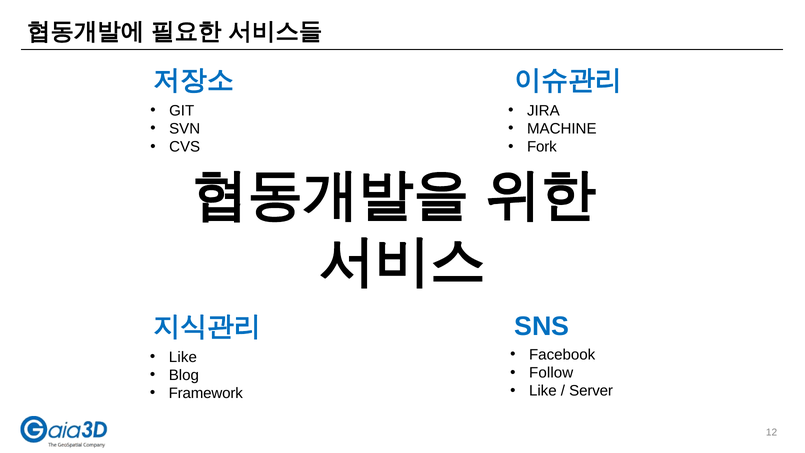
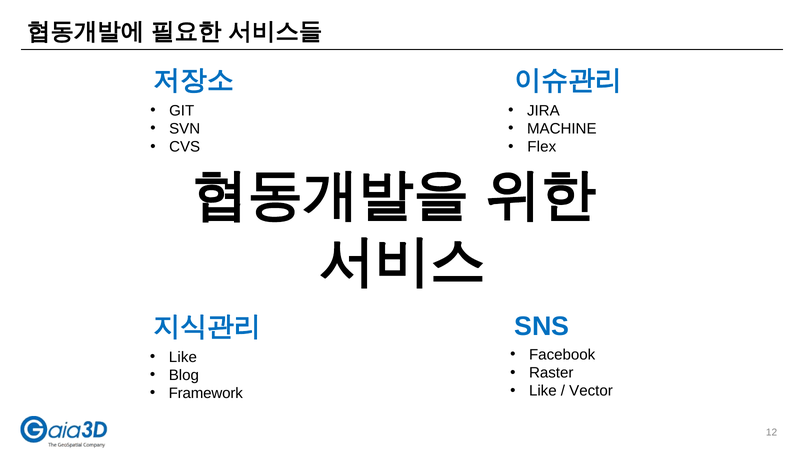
Fork: Fork -> Flex (542, 147)
Follow: Follow -> Raster (551, 373)
Server: Server -> Vector (591, 391)
